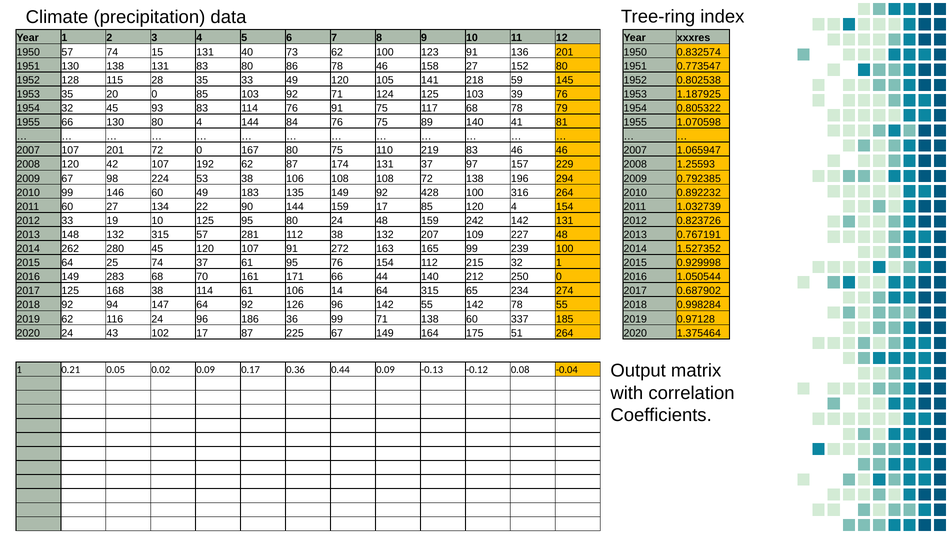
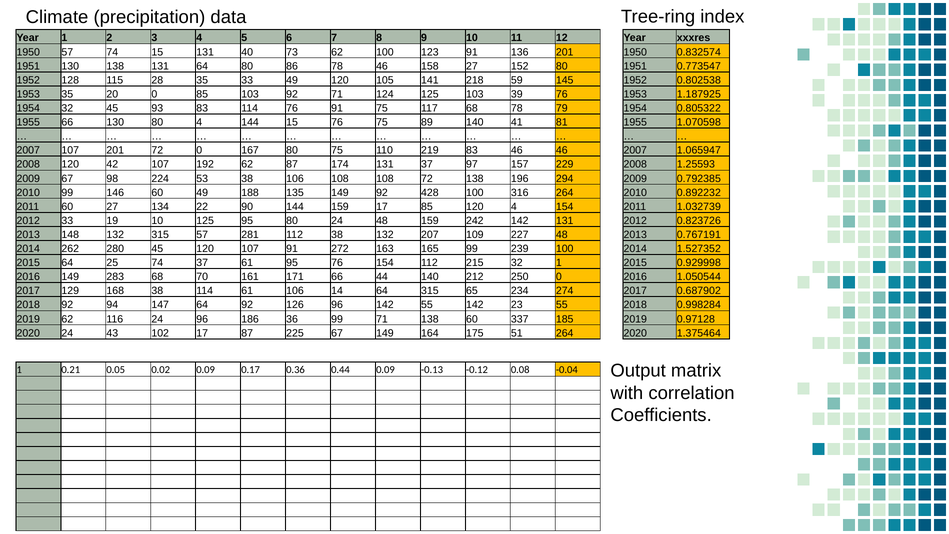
131 83: 83 -> 64 (202, 66)
144 84: 84 -> 15 (292, 122)
183: 183 -> 188 (250, 193)
2017 125: 125 -> 129 (70, 291)
142 78: 78 -> 23 (517, 305)
